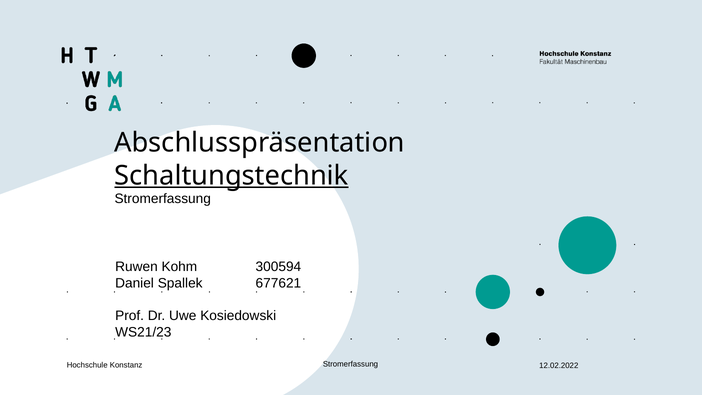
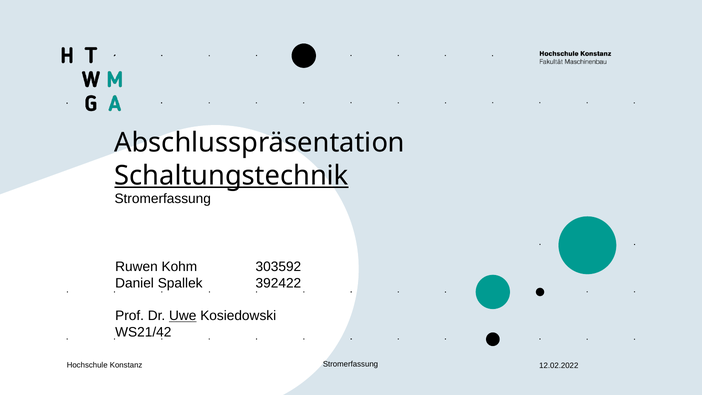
300594: 300594 -> 303592 (278, 267)
677621: 677621 -> 392422 (278, 283)
Uwe underline: none -> present (183, 316)
WS21/23: WS21/23 -> WS21/42 (143, 332)
